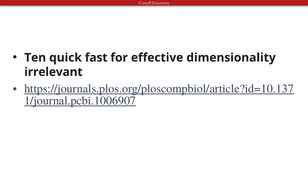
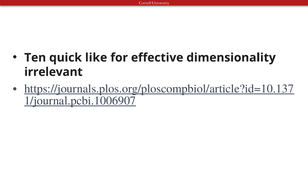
fast: fast -> like (96, 58)
